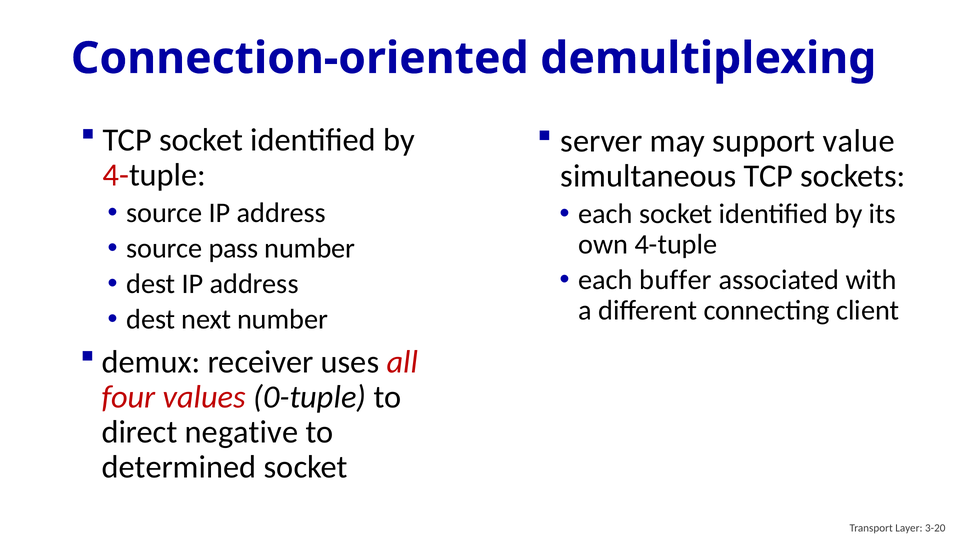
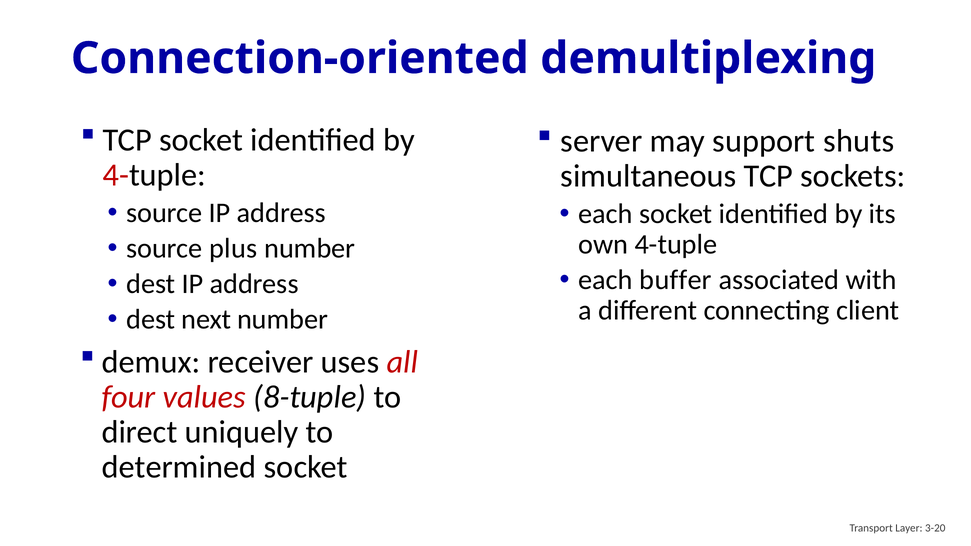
value: value -> shuts (859, 141)
pass: pass -> plus (233, 248)
0-tuple: 0-tuple -> 8-tuple (310, 397)
negative: negative -> uniquely (242, 432)
